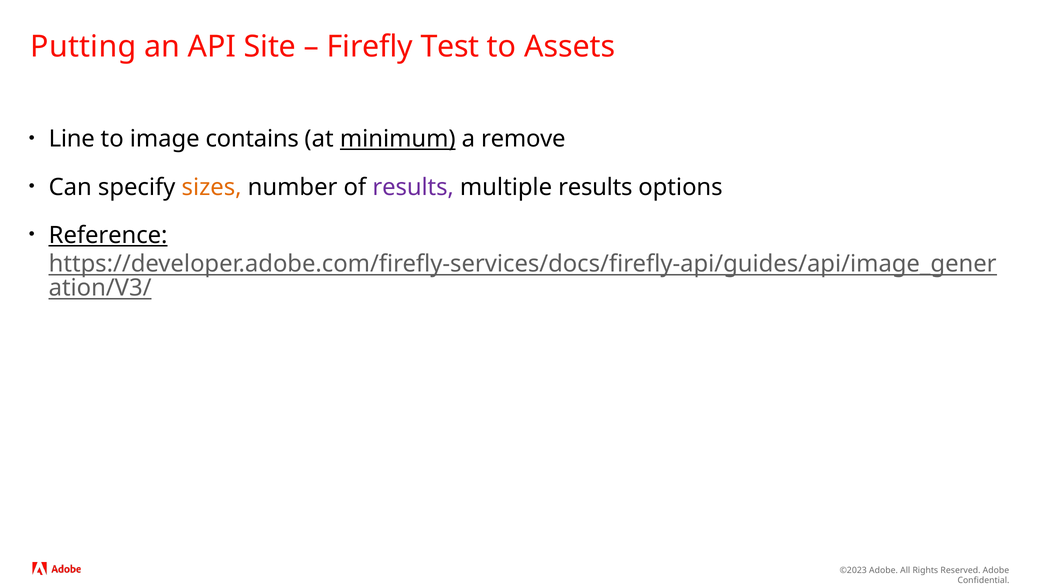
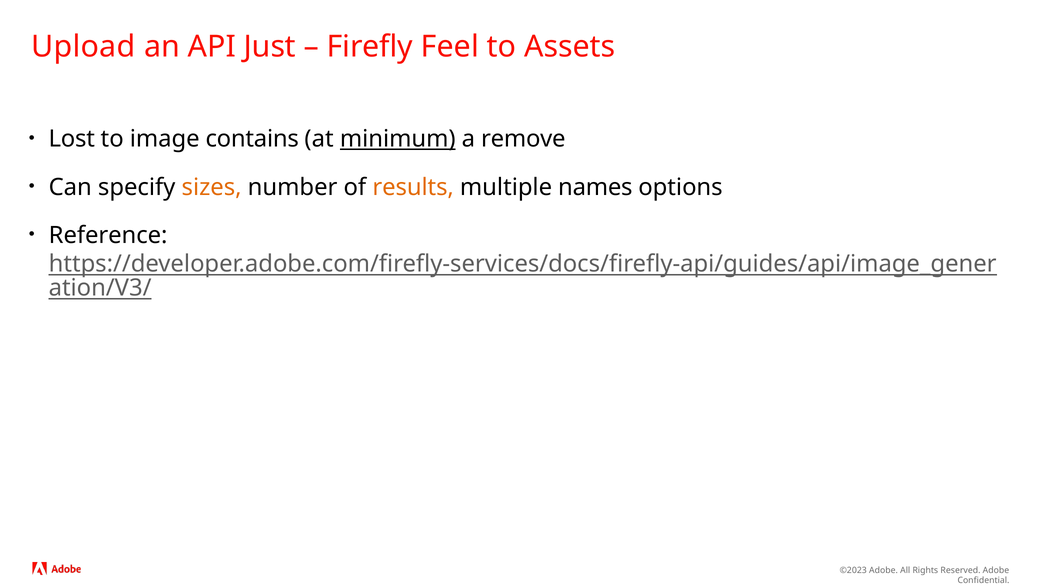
Putting: Putting -> Upload (83, 47)
Site: Site -> Just (270, 47)
Test: Test -> Feel (450, 47)
Line: Line -> Lost (72, 139)
results colour: purple -> orange (413, 187)
multiple results: results -> names (595, 187)
Reference underline: present -> none (108, 235)
